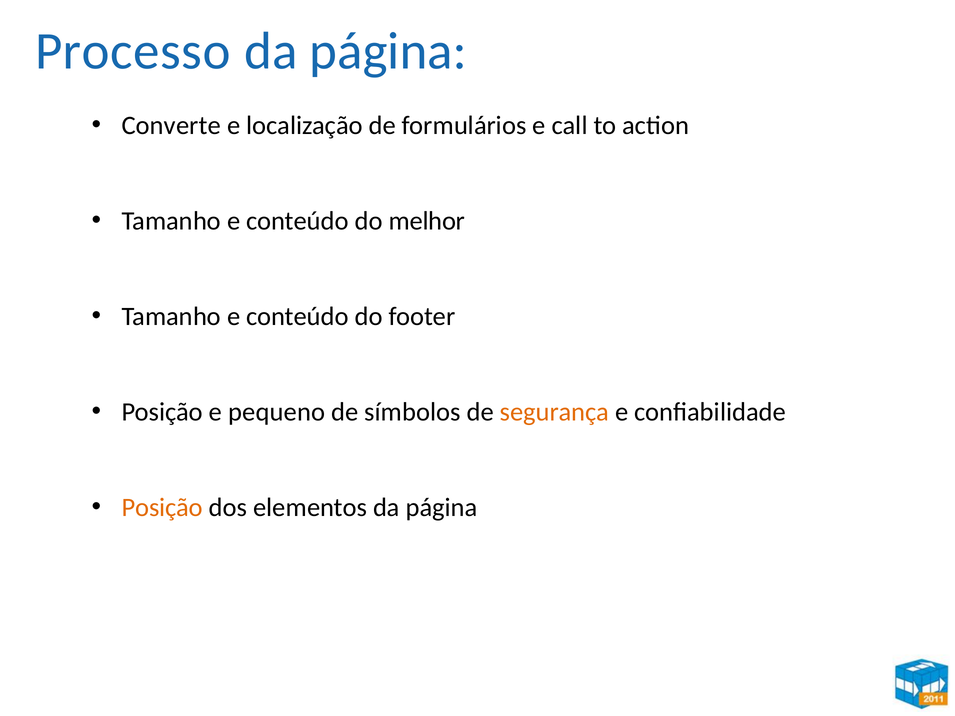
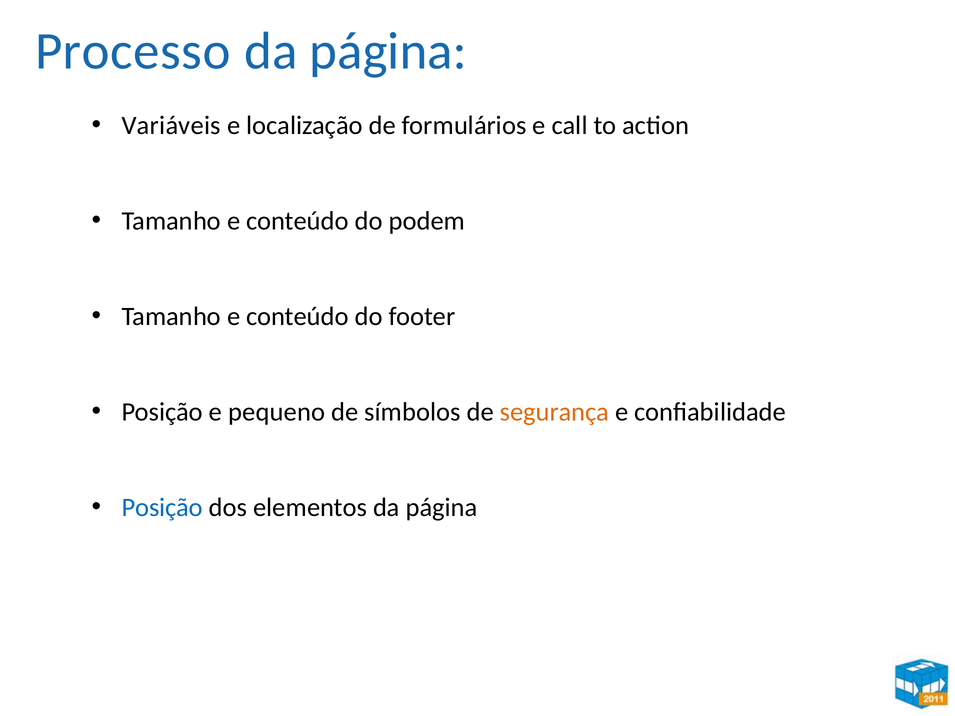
Converte: Converte -> Variáveis (171, 126)
melhor: melhor -> podem (427, 221)
Posição colour: orange -> blue (162, 508)
